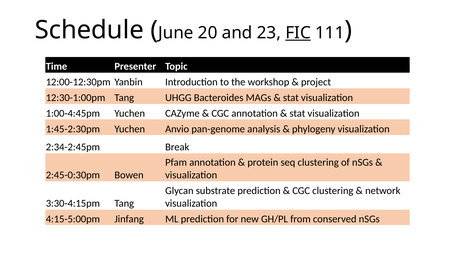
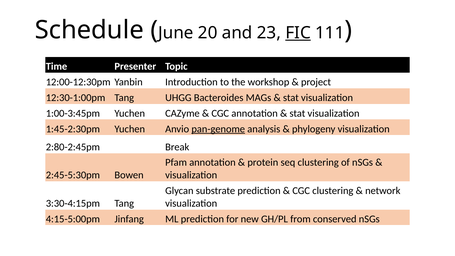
1:00-4:45pm: 1:00-4:45pm -> 1:00-3:45pm (73, 113)
pan-genome underline: none -> present (218, 129)
2:34-2:45pm: 2:34-2:45pm -> 2:80-2:45pm (73, 147)
2:45-0:30pm: 2:45-0:30pm -> 2:45-5:30pm (73, 175)
